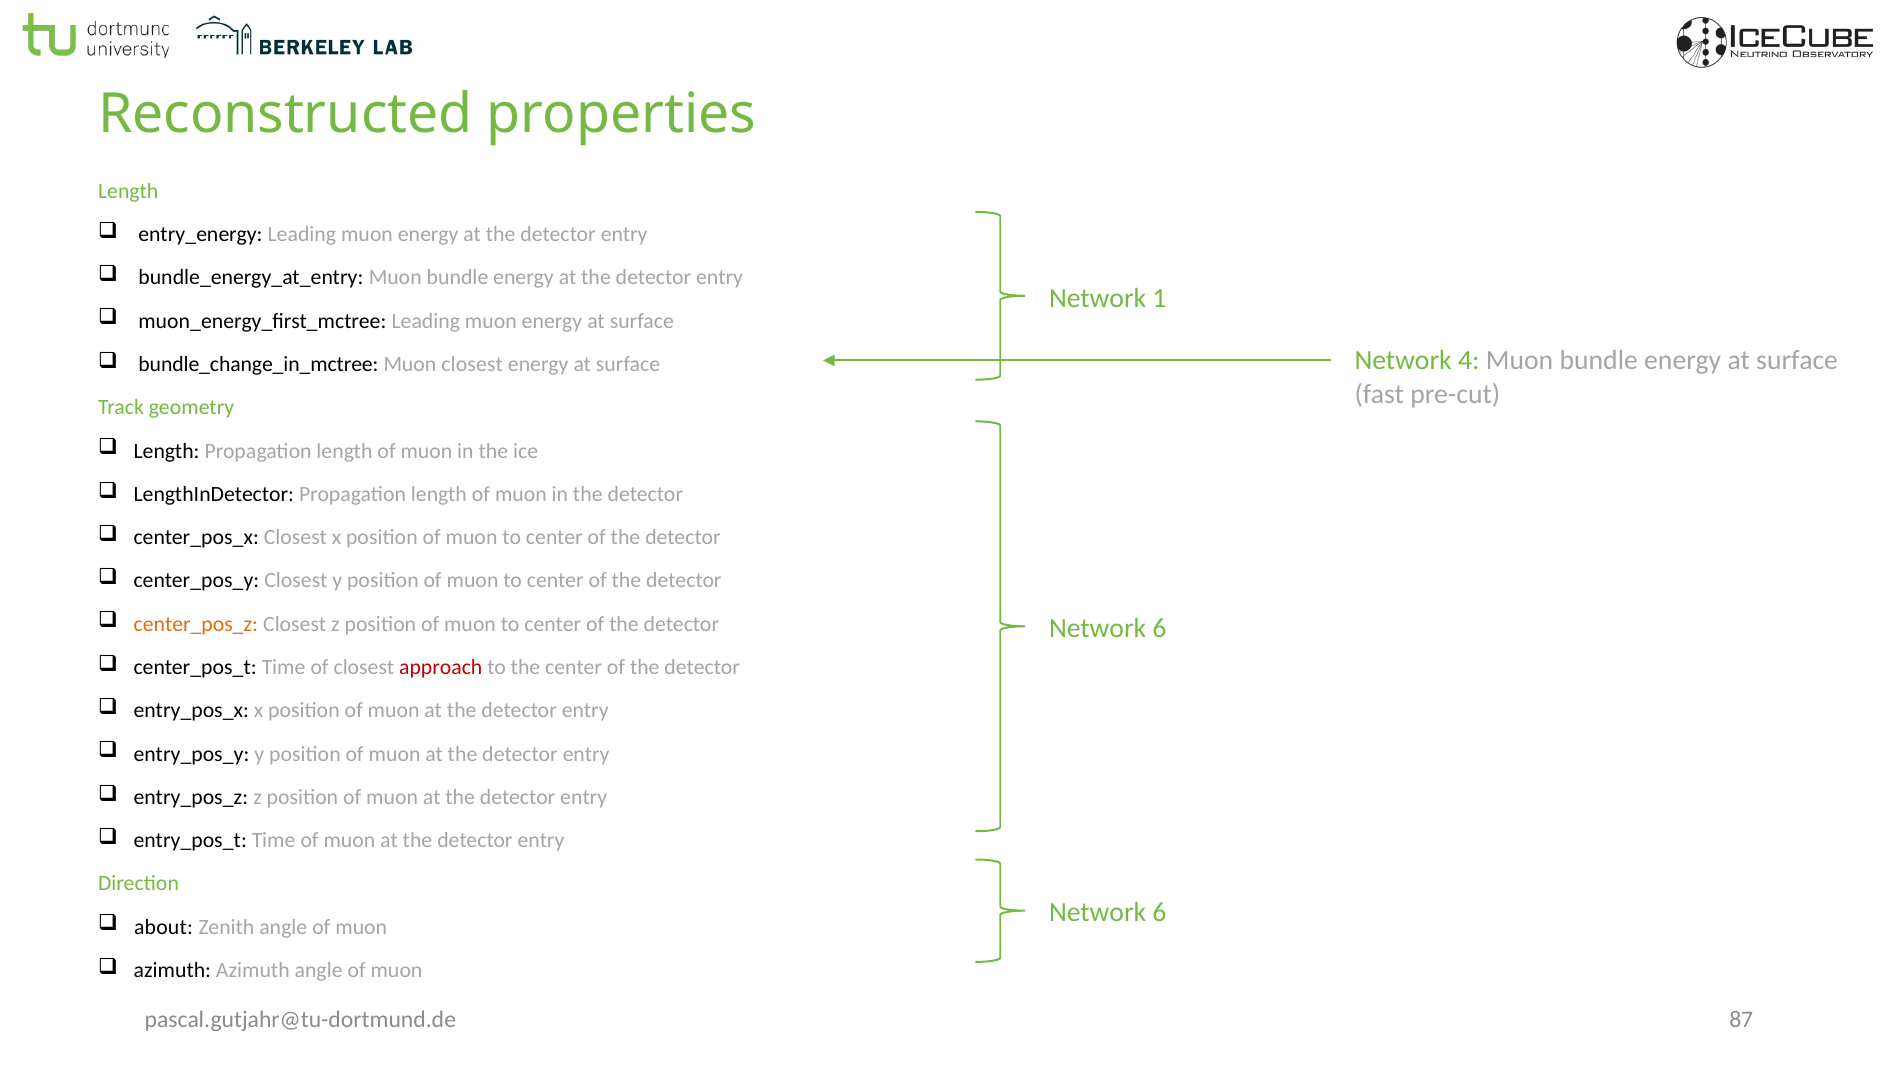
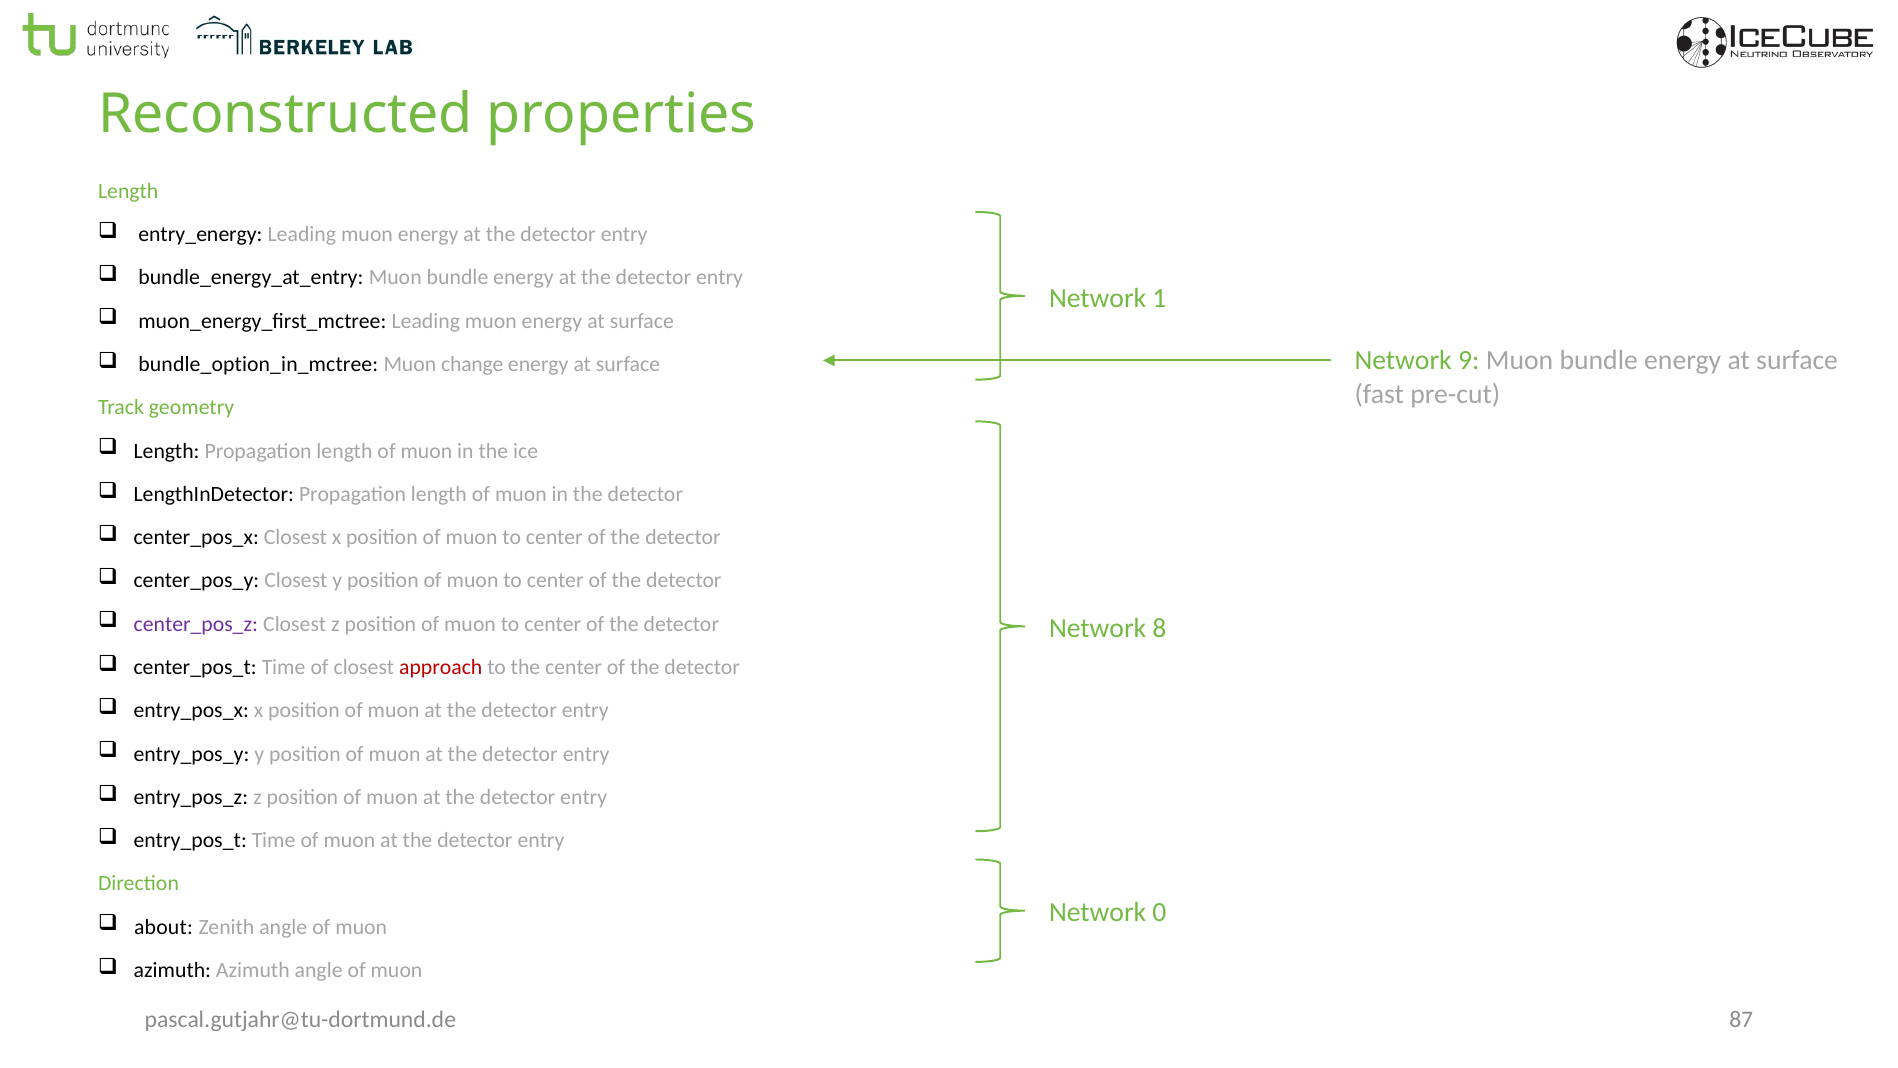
4: 4 -> 9 (1469, 361)
bundle_change_in_mctree: bundle_change_in_mctree -> bundle_option_in_mctree (258, 364)
Muon closest: closest -> change (472, 364)
center_pos_z colour: orange -> purple (196, 624)
6: 6 -> 8 (1159, 628)
6: 6 -> 0 (1159, 912)
